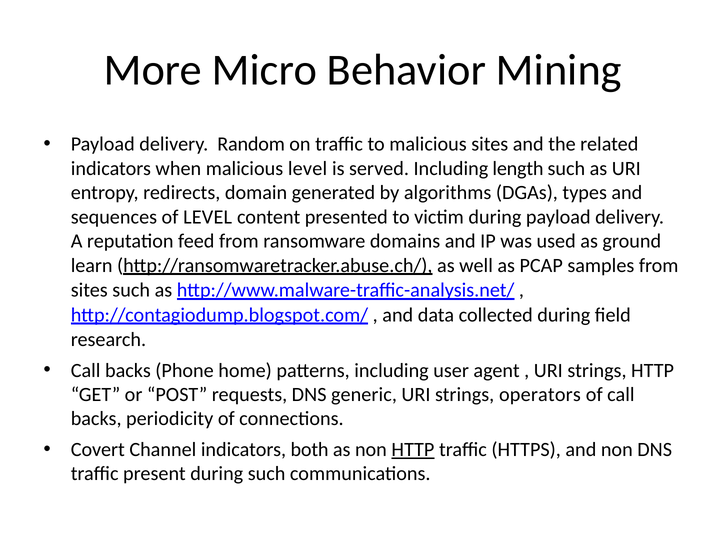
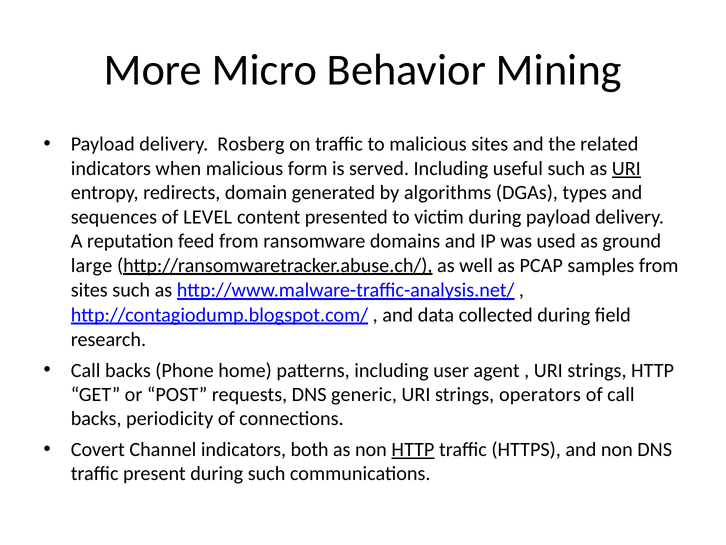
Random: Random -> Rosberg (251, 144)
malicious level: level -> form (308, 168)
length: length -> useful (518, 168)
URI underline: none -> present (626, 168)
learn: learn -> large (92, 265)
